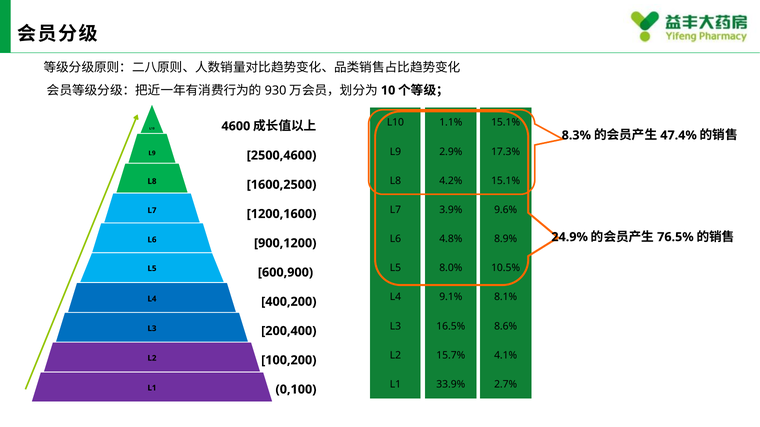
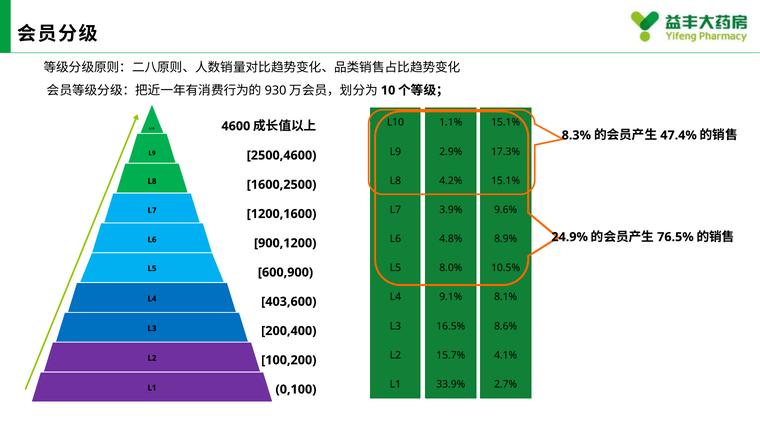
400,200: 400,200 -> 403,600 (289, 302)
